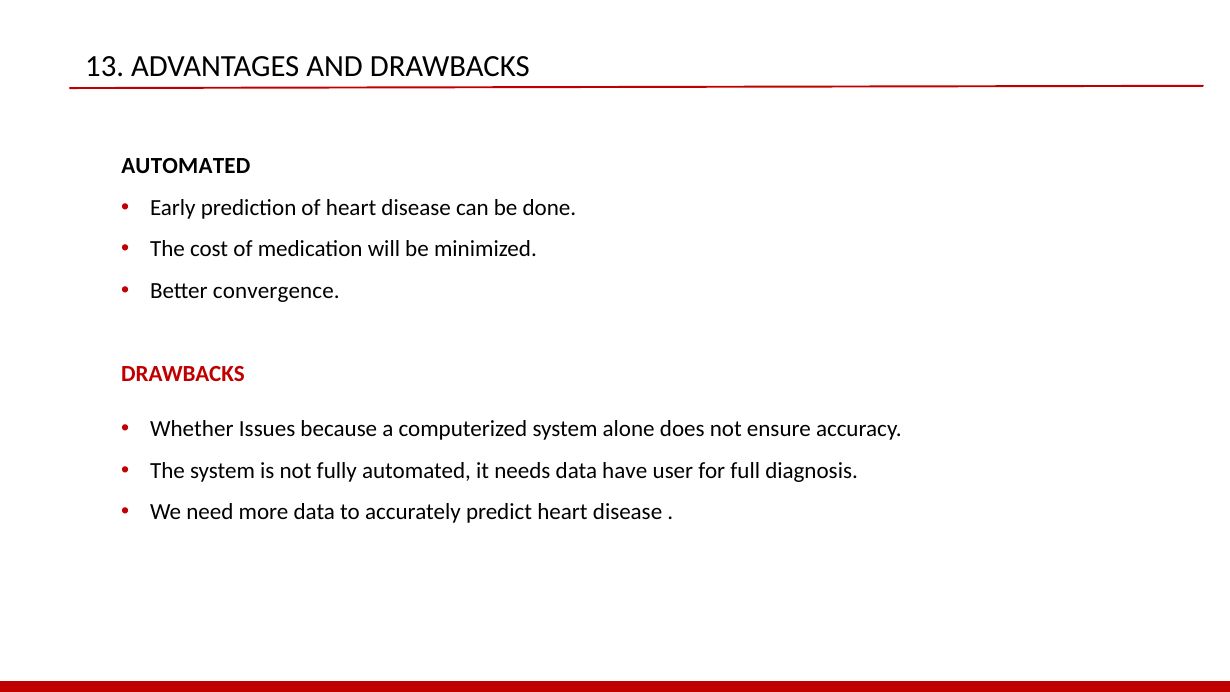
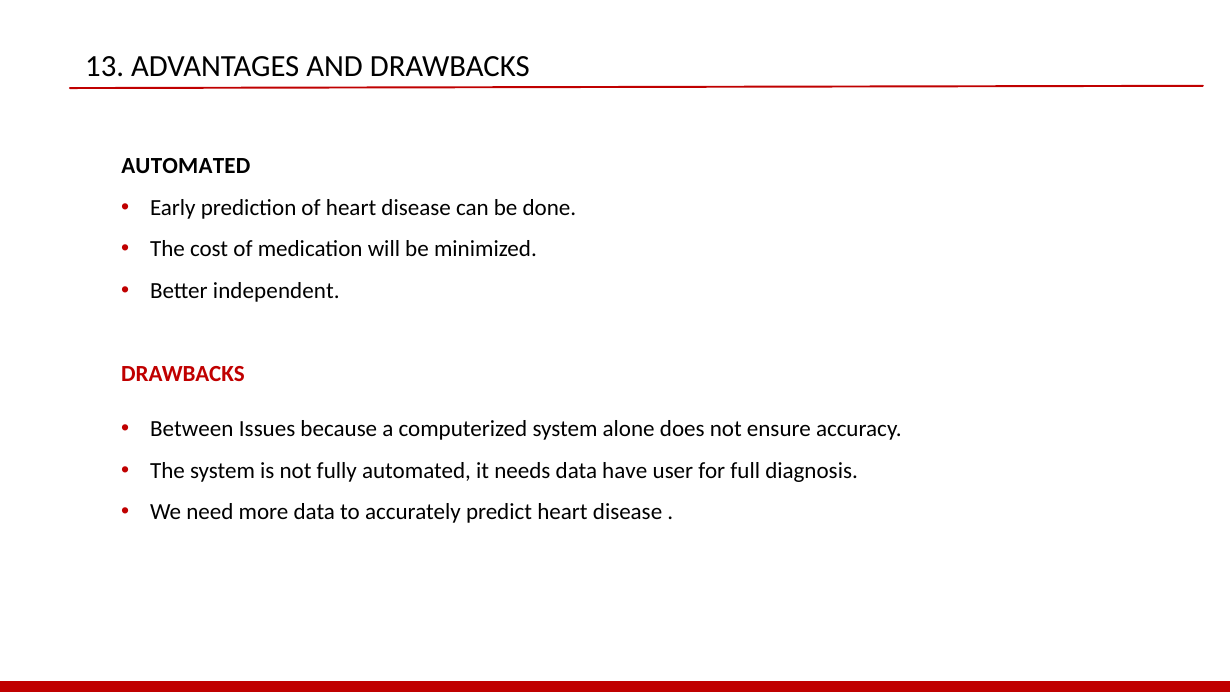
convergence: convergence -> independent (276, 291)
Whether: Whether -> Between (192, 429)
